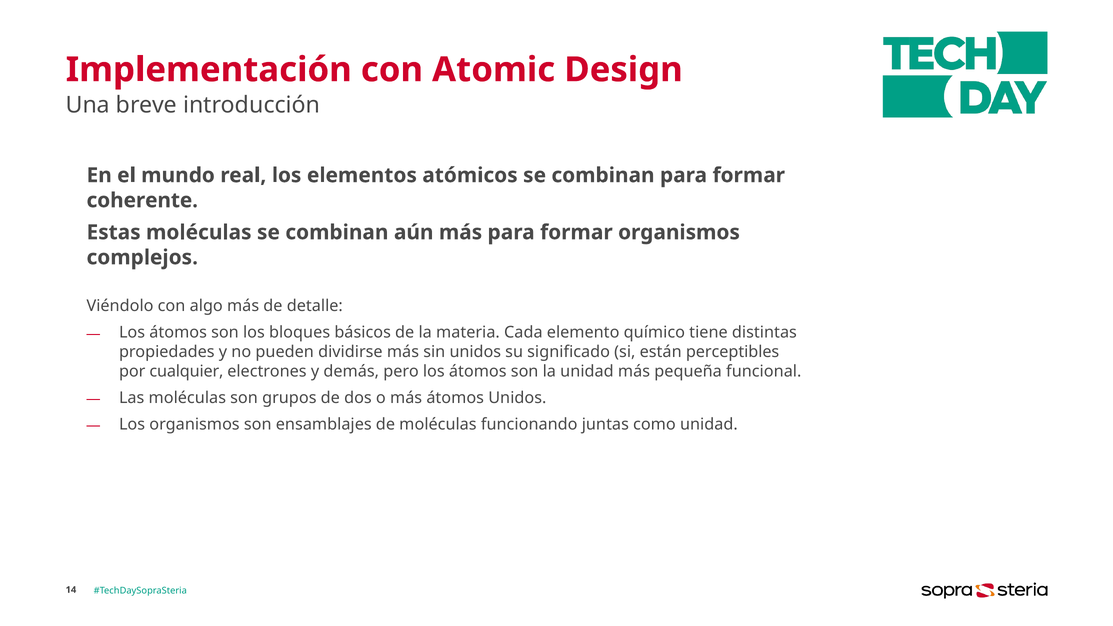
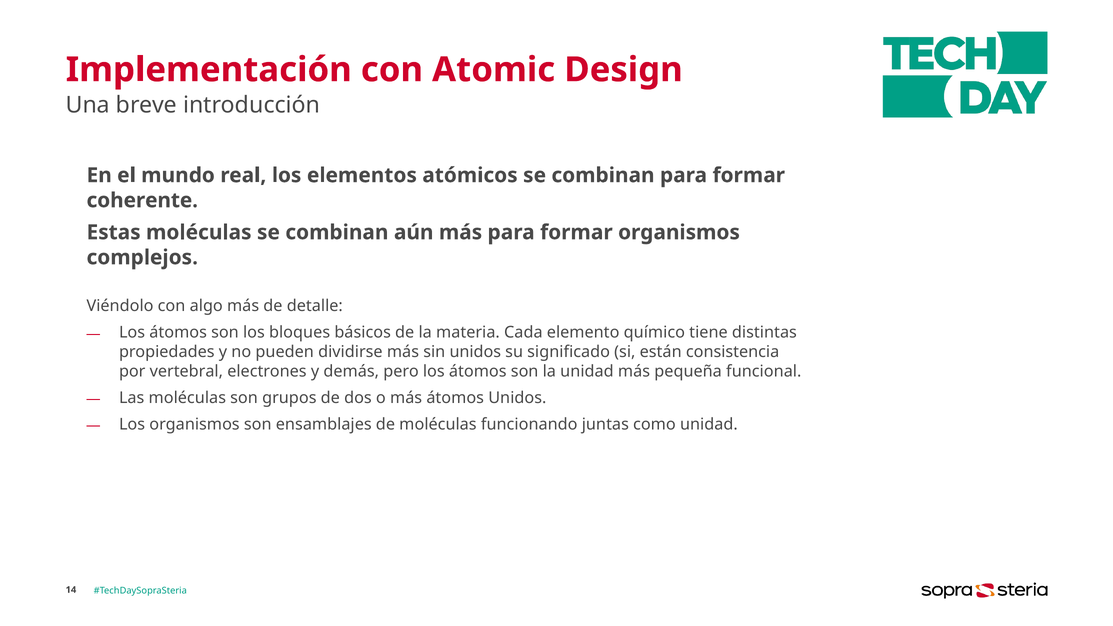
perceptibles: perceptibles -> consistencia (733, 352)
cualquier: cualquier -> vertebral (186, 371)
